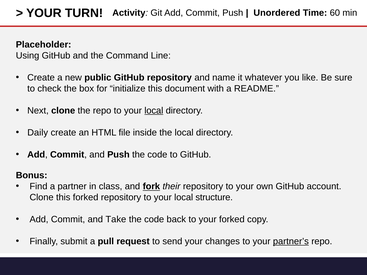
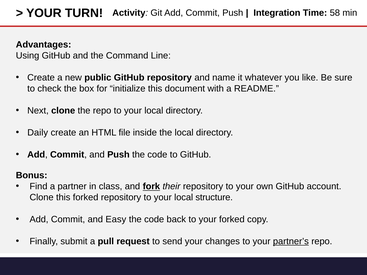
Unordered: Unordered -> Integration (277, 13)
60: 60 -> 58 (335, 13)
Placeholder: Placeholder -> Advantages (44, 45)
local underline: present -> none (154, 111)
Take: Take -> Easy (116, 220)
